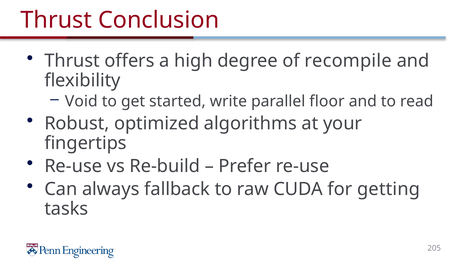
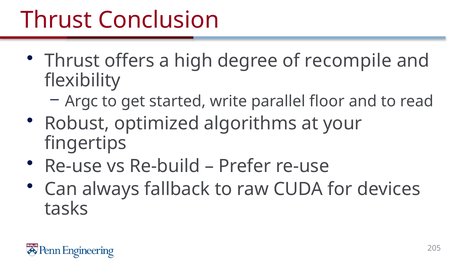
Void: Void -> Argc (81, 101)
getting: getting -> devices (389, 189)
